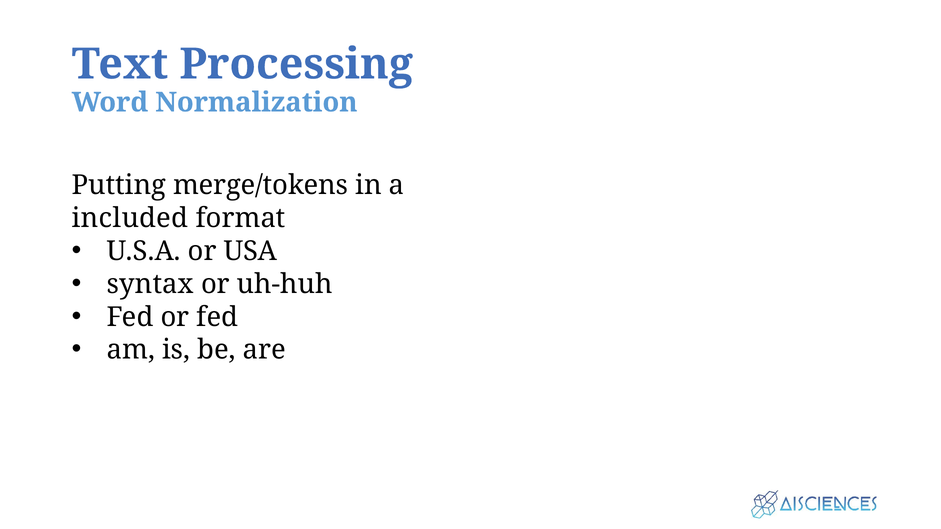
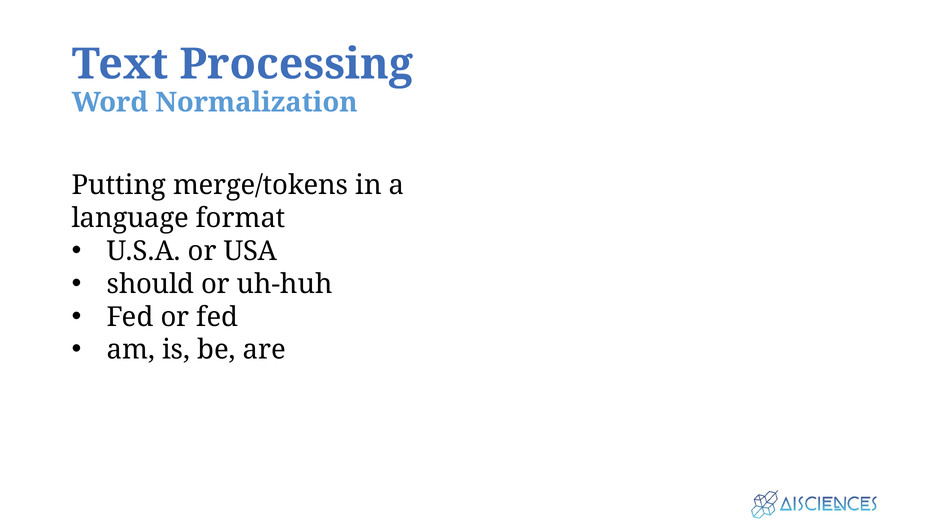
included: included -> language (130, 218)
syntax: syntax -> should (151, 284)
